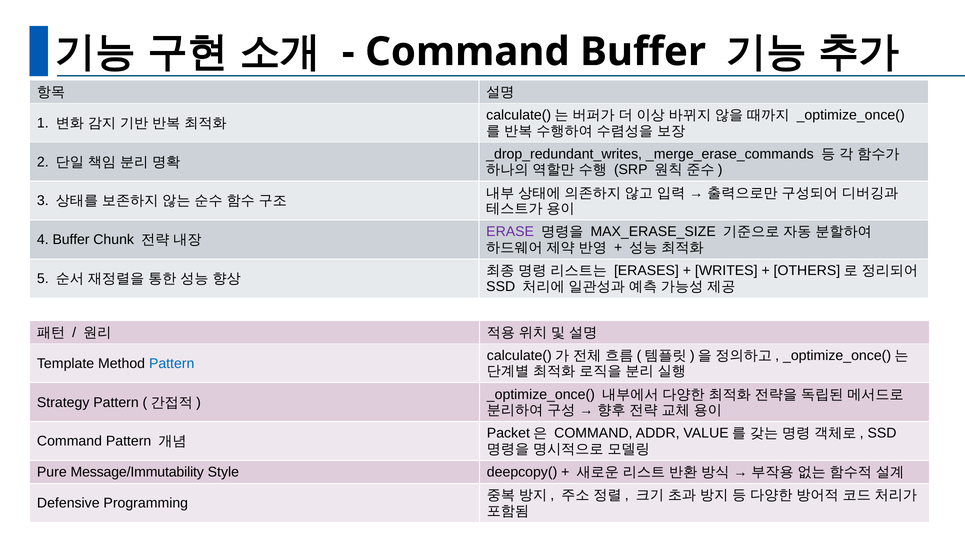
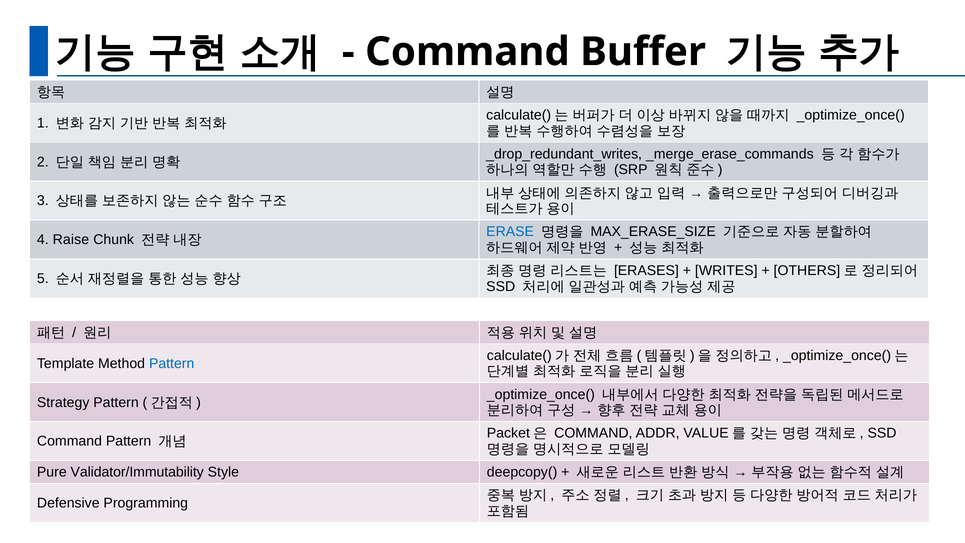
ERASE colour: purple -> blue (510, 232)
4 Buffer: Buffer -> Raise (71, 240)
Message/Immutability: Message/Immutability -> Validator/Immutability (137, 472)
